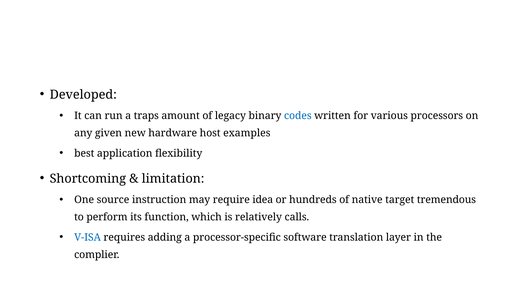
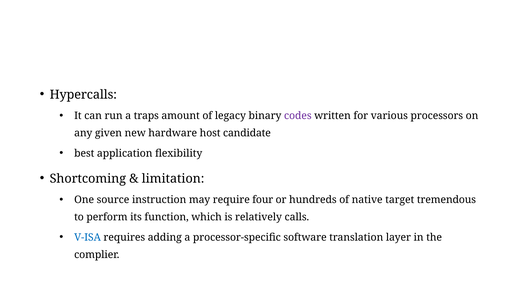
Developed: Developed -> Hypercalls (83, 95)
codes colour: blue -> purple (298, 116)
examples: examples -> candidate (247, 133)
idea: idea -> four (263, 200)
